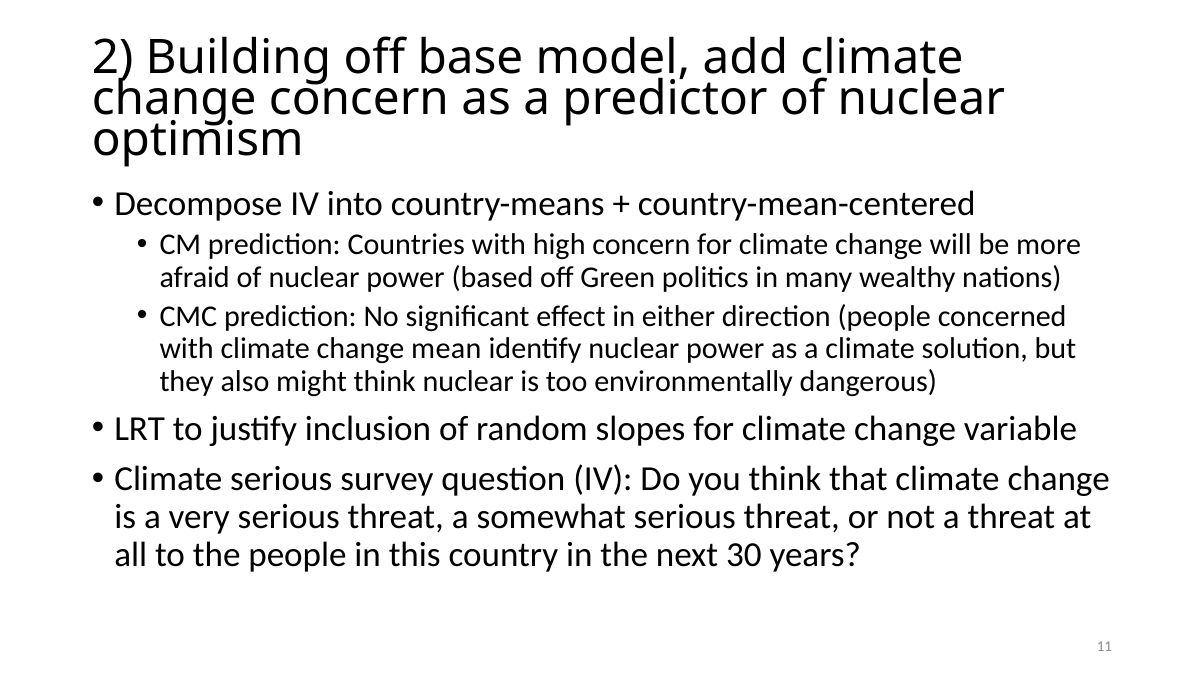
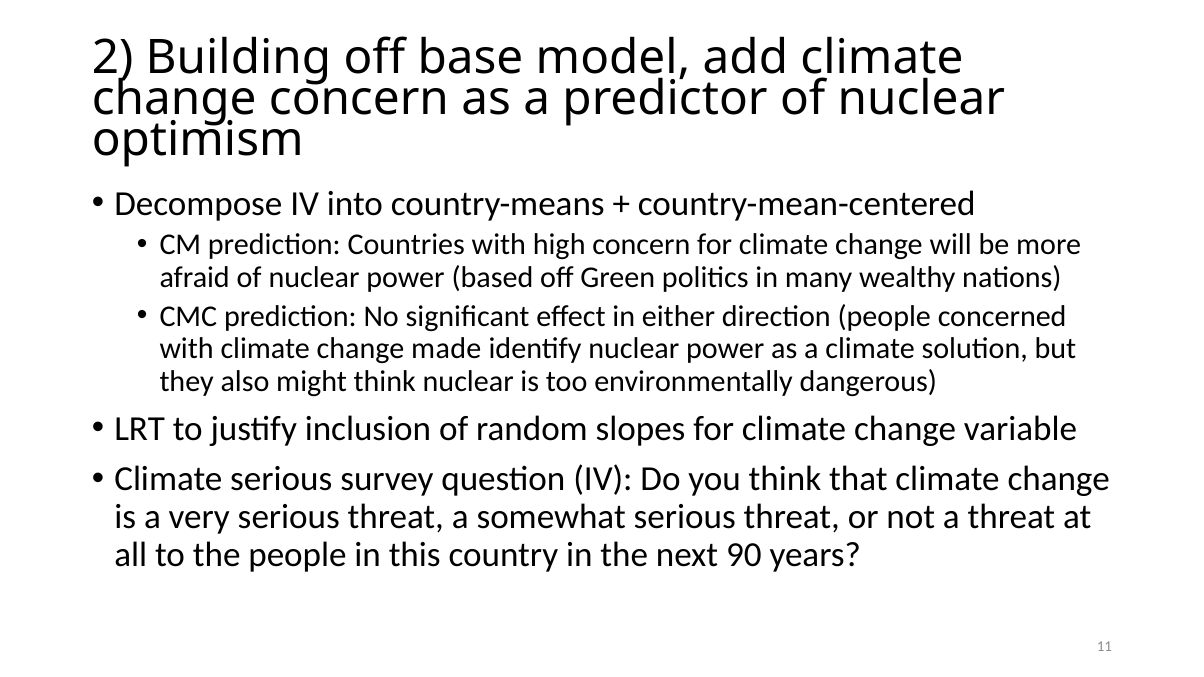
mean: mean -> made (446, 349)
30: 30 -> 90 (744, 555)
